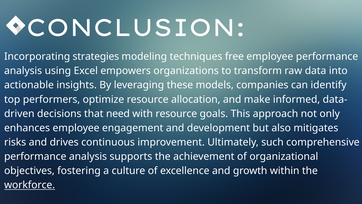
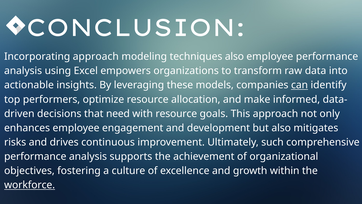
Incorporating strategies: strategies -> approach (96, 56)
techniques free: free -> also (234, 56)
can underline: none -> present (300, 85)
